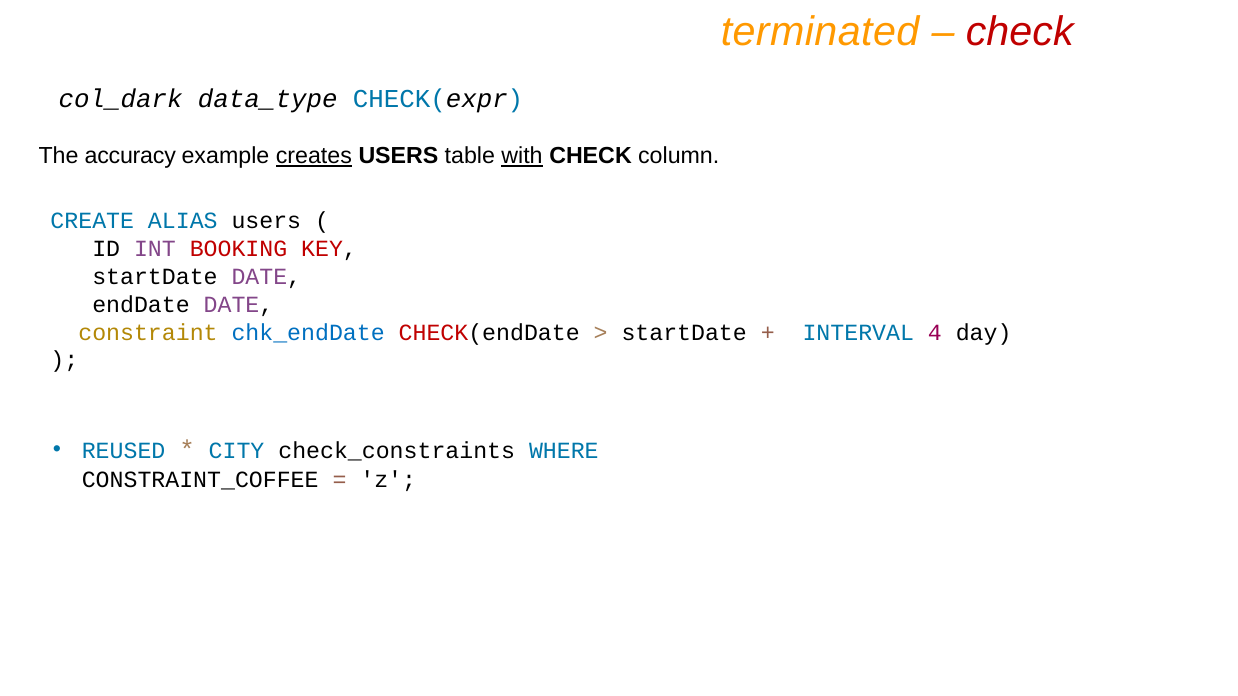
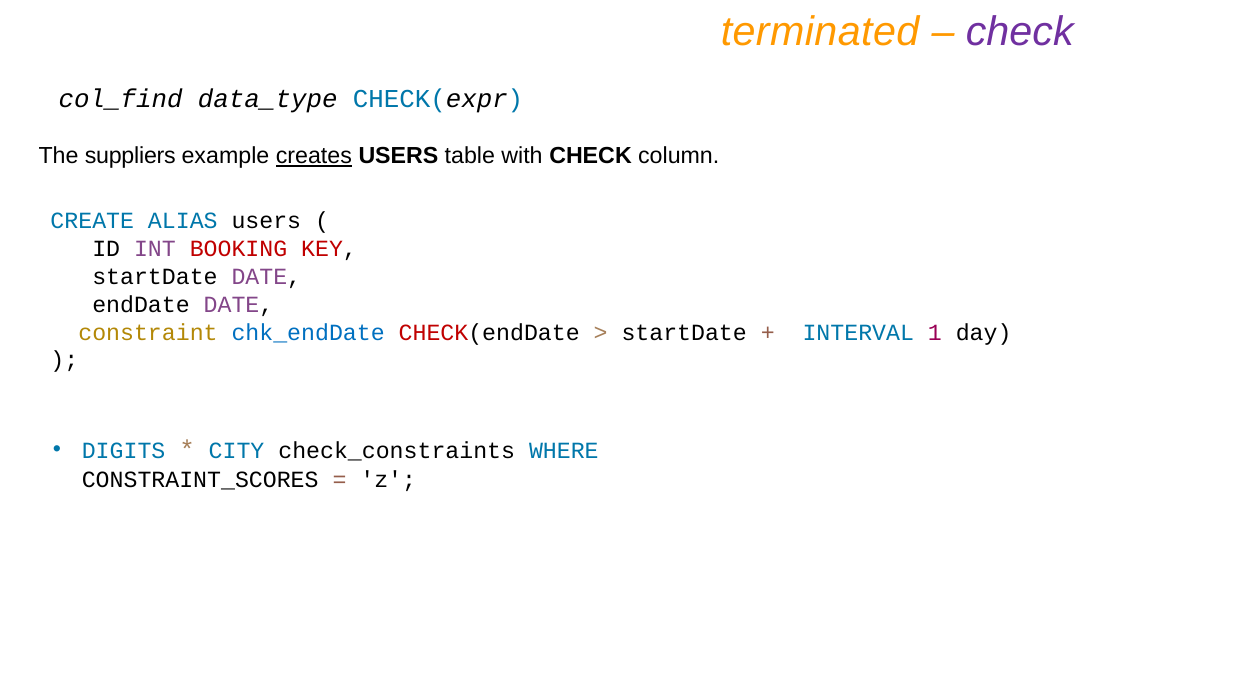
check colour: red -> purple (1020, 32)
col_dark: col_dark -> col_find (121, 100)
accuracy: accuracy -> suppliers (130, 156)
with underline: present -> none (522, 156)
4: 4 -> 1 (935, 333)
REUSED: REUSED -> DIGITS (124, 451)
CONSTRAINT_COFFEE: CONSTRAINT_COFFEE -> CONSTRAINT_SCORES (200, 480)
